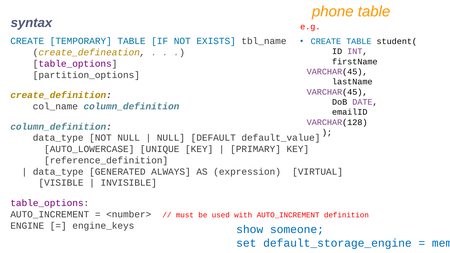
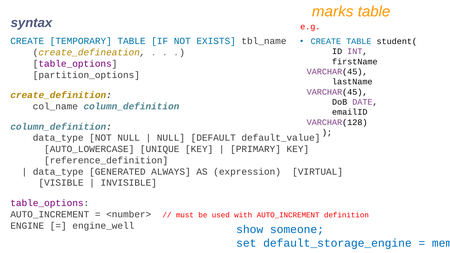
phone: phone -> marks (333, 12)
engine_keys: engine_keys -> engine_well (103, 226)
